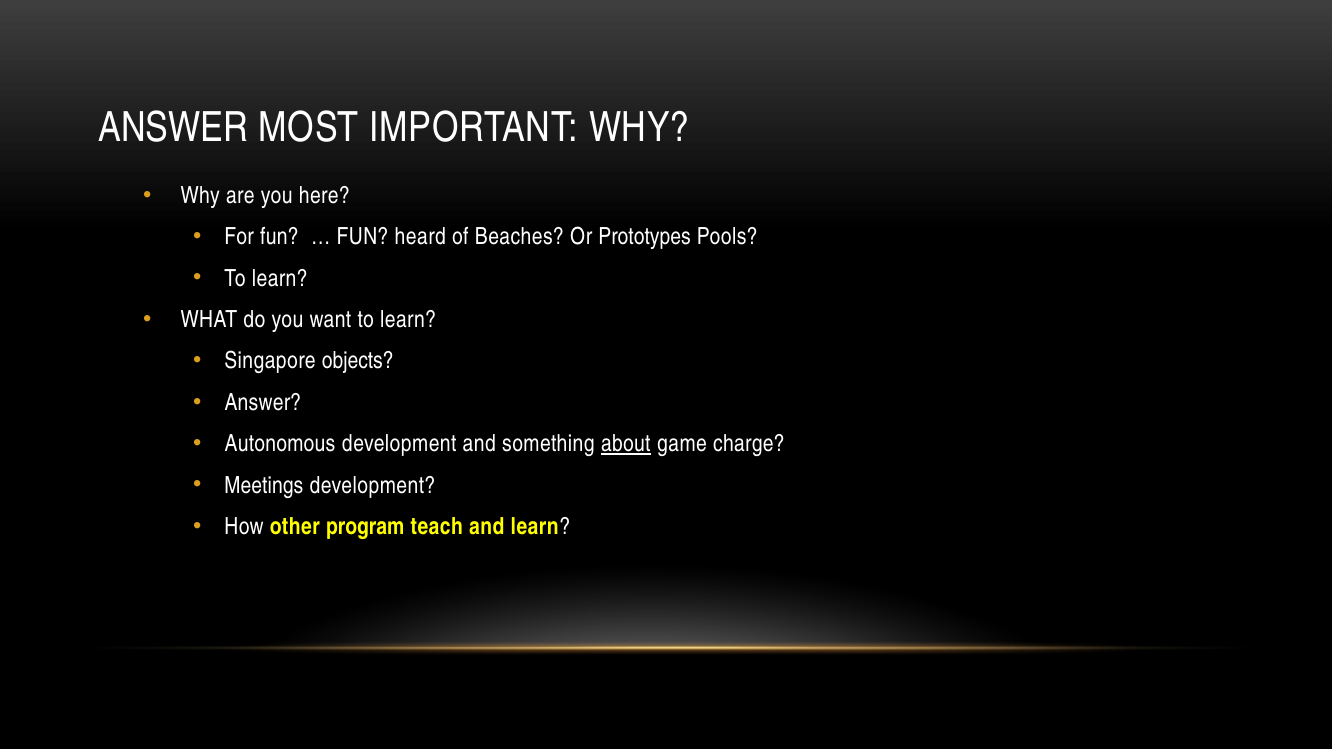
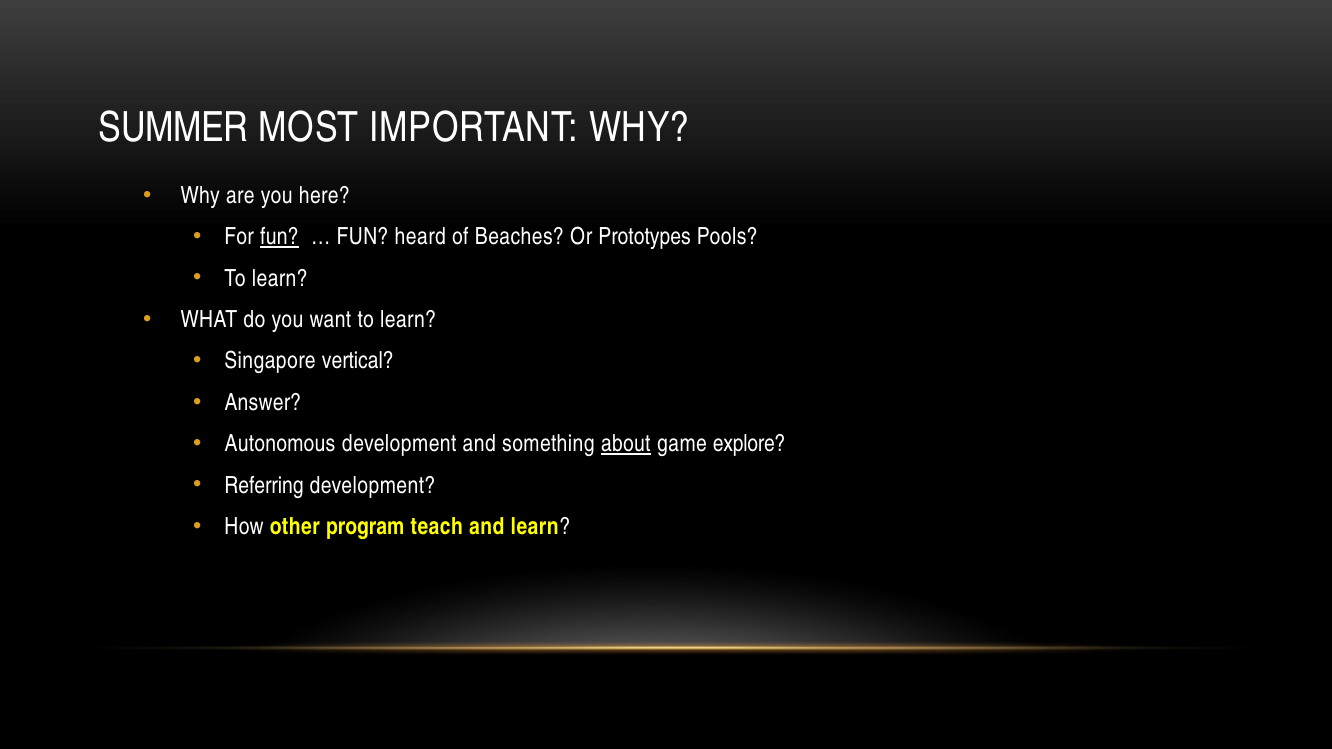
ANSWER: ANSWER -> SUMMER (173, 128)
fun underline: none -> present (279, 237)
objects: objects -> vertical (358, 361)
charge: charge -> explore (749, 444)
Meetings: Meetings -> Referring (264, 486)
